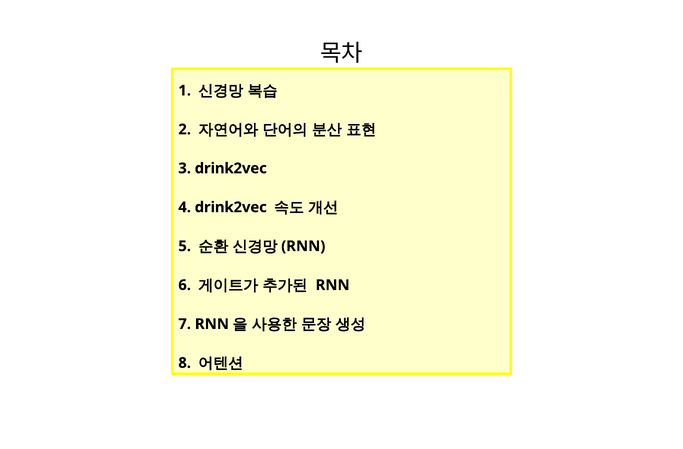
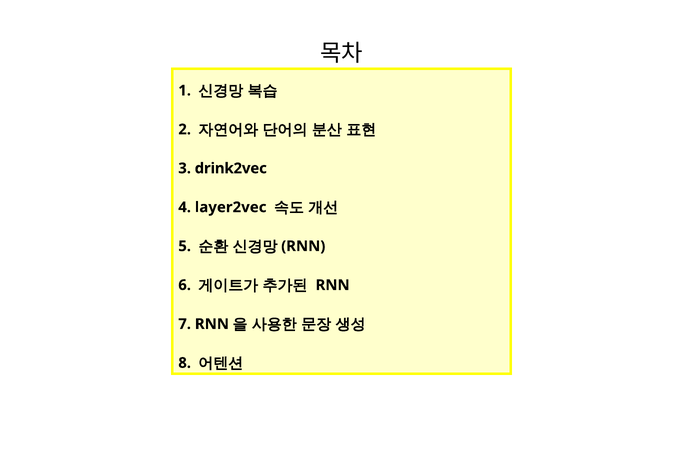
4 drink2vec: drink2vec -> layer2vec (231, 207)
